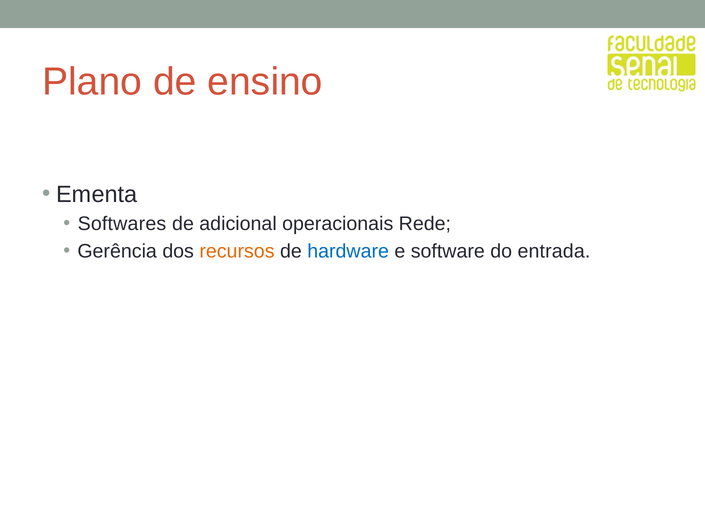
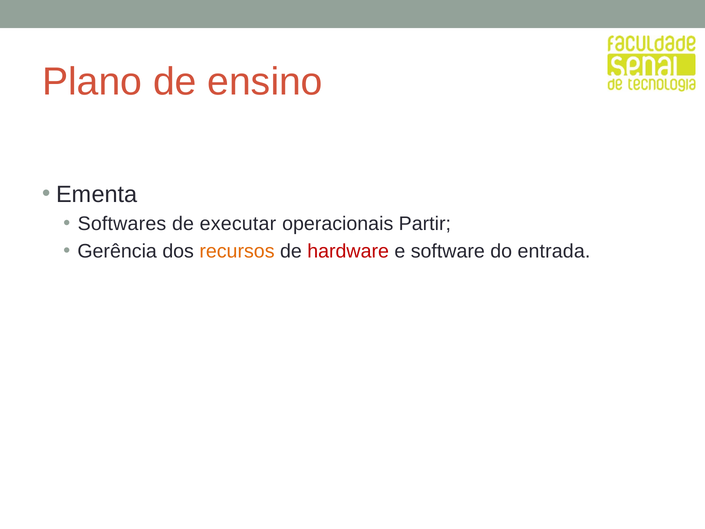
adicional: adicional -> executar (238, 224)
Rede: Rede -> Partir (425, 224)
hardware colour: blue -> red (348, 251)
